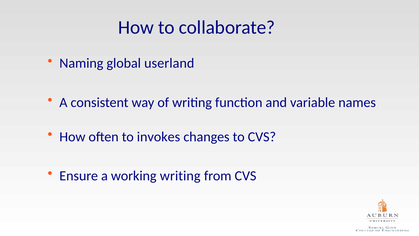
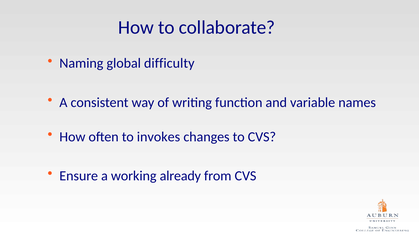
userland: userland -> difficulty (169, 63)
working writing: writing -> already (180, 176)
